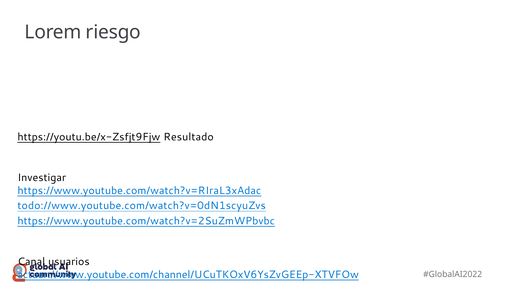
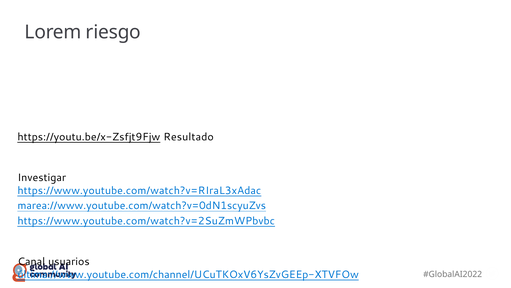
todo://www.youtube.com/watch?v=0dN1scyuZvs: todo://www.youtube.com/watch?v=0dN1scyuZvs -> marea://www.youtube.com/watch?v=0dN1scyuZvs (142, 205)
actuar://www.youtube.com/channel/UCuTKOxV6YsZvGEEp-XTVFOw: actuar://www.youtube.com/channel/UCuTKOxV6YsZvGEEp-XTVFOw -> última://www.youtube.com/channel/UCuTKOxV6YsZvGEEp-XTVFOw (188, 274)
